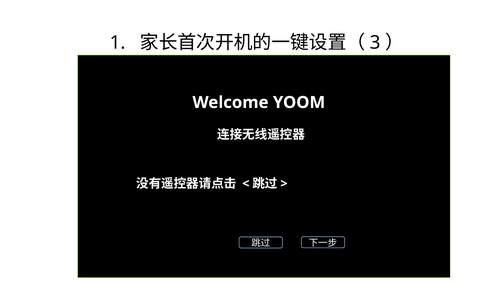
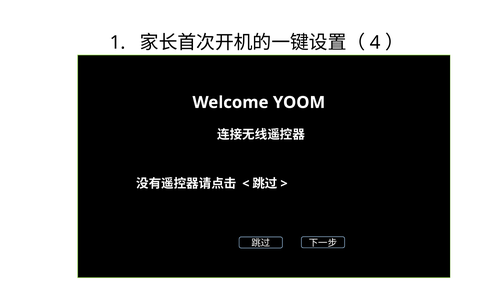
3: 3 -> 4 (375, 43)
